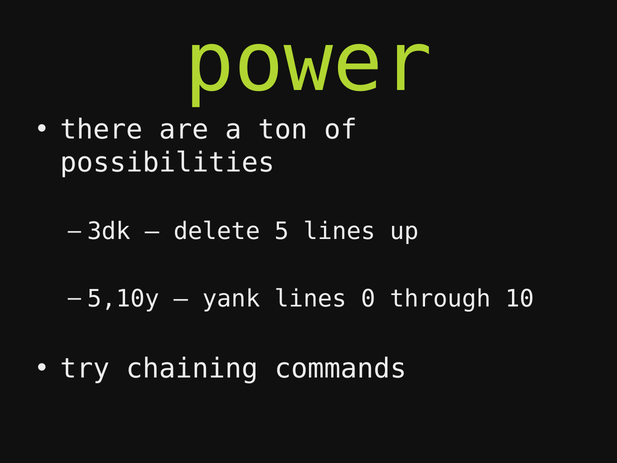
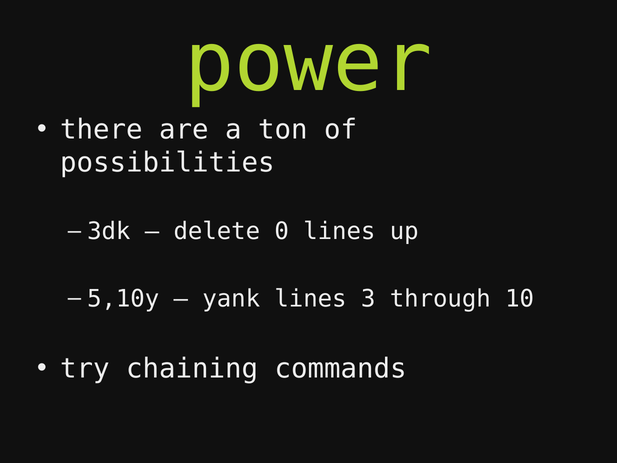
5: 5 -> 0 (282, 231)
0: 0 -> 3 (368, 298)
